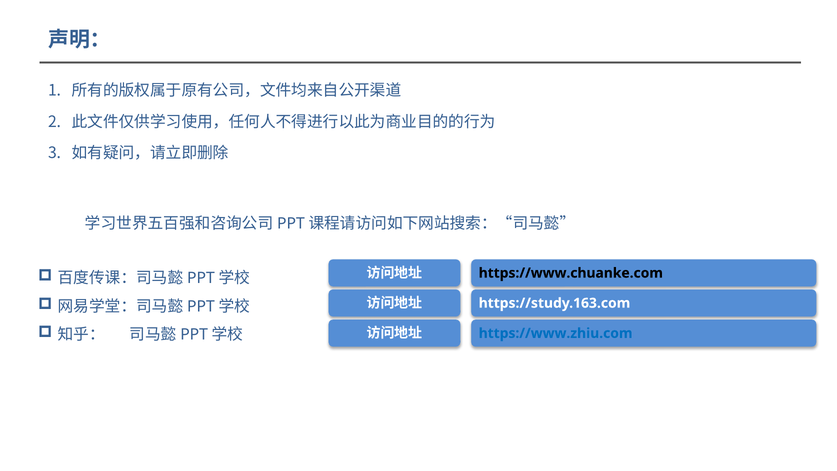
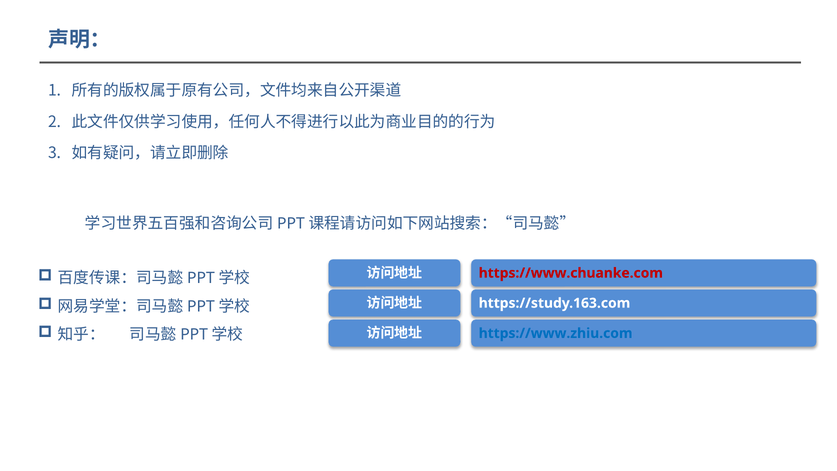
https://www.chuanke.com colour: black -> red (571, 273)
